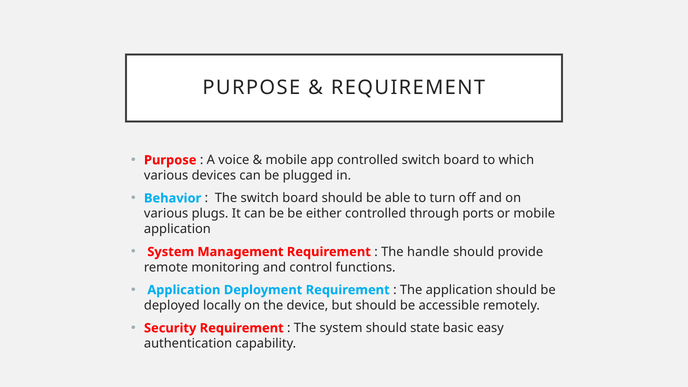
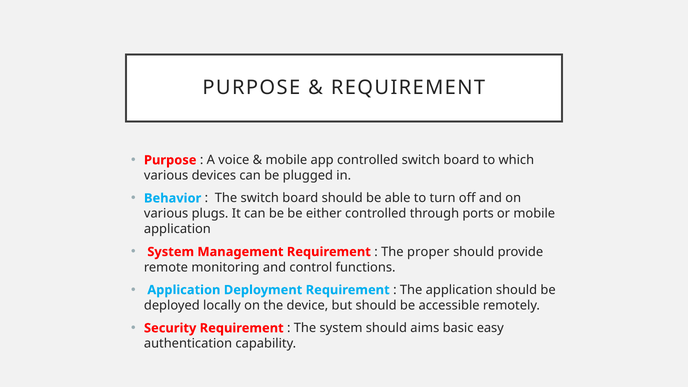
handle: handle -> proper (428, 252)
state: state -> aims (425, 328)
